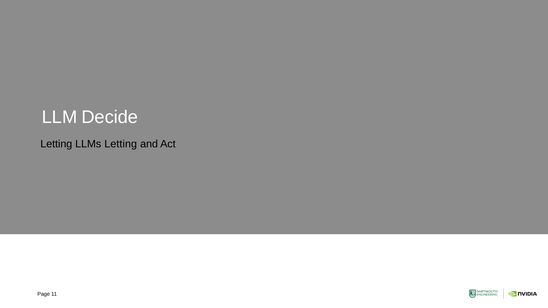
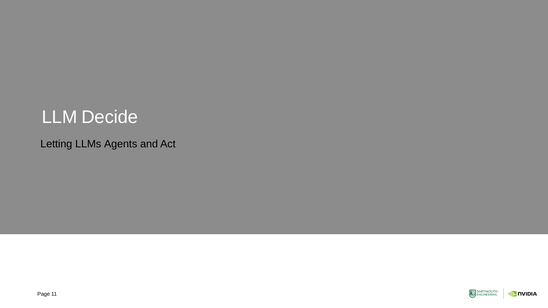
LLMs Letting: Letting -> Agents (121, 144)
